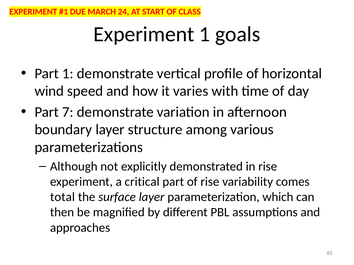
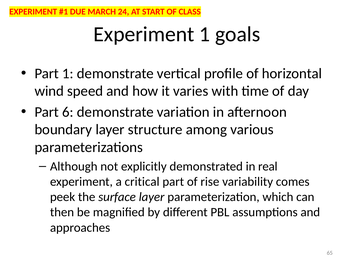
7: 7 -> 6 (68, 112)
in rise: rise -> real (268, 167)
total: total -> peek (63, 197)
